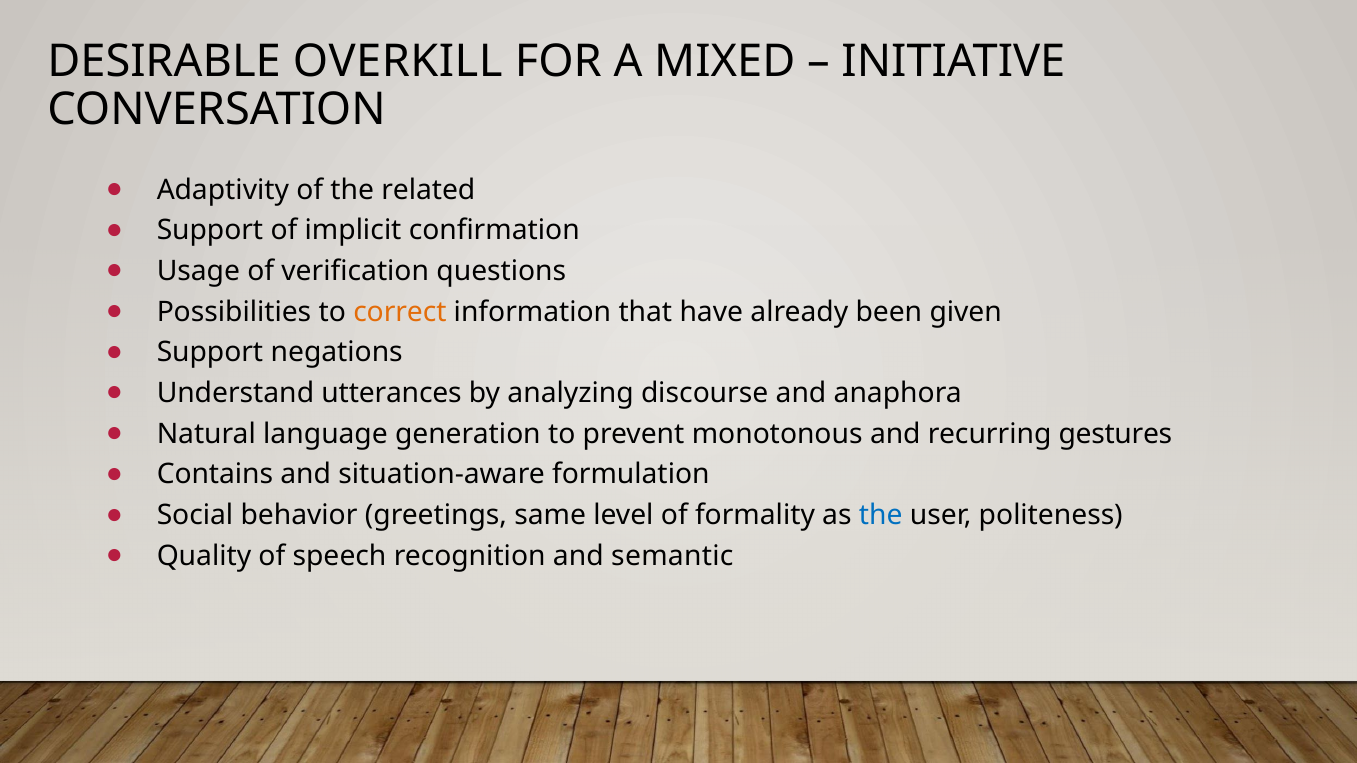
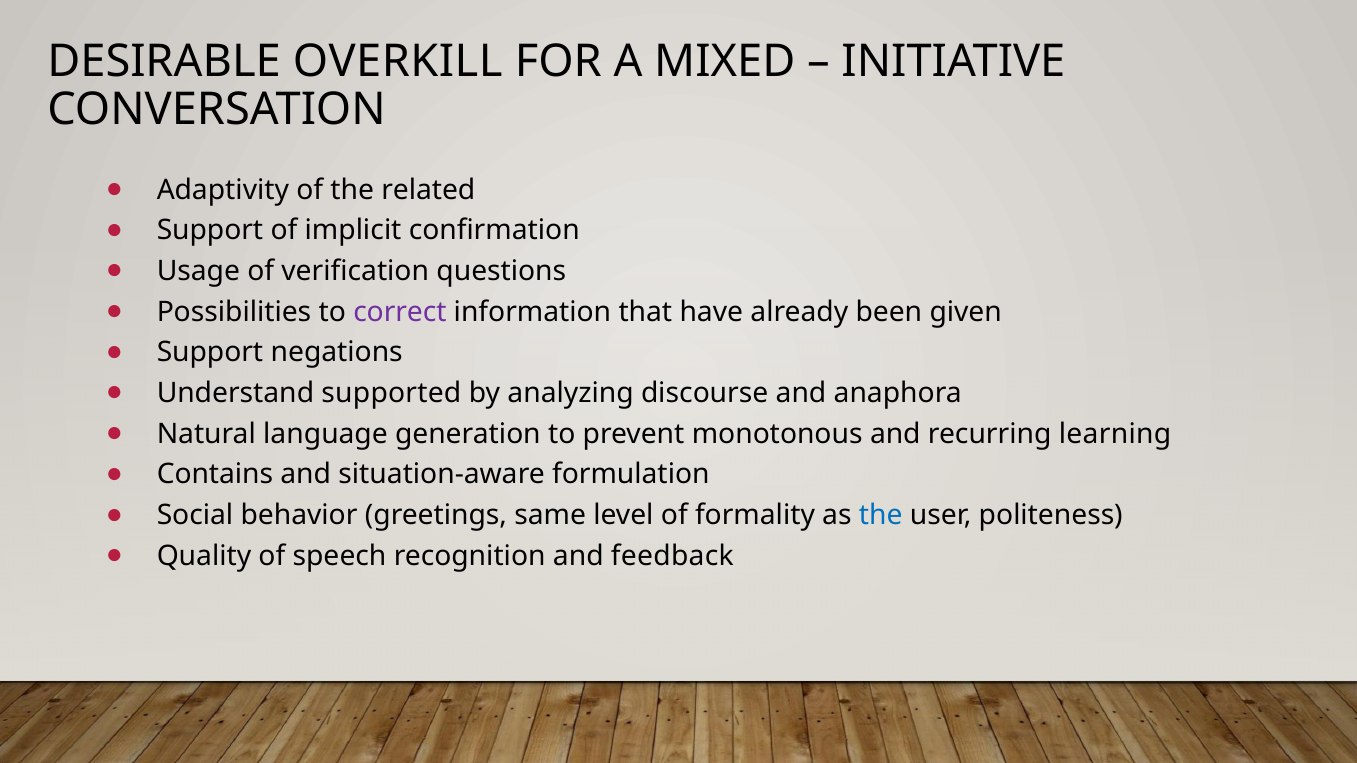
correct colour: orange -> purple (400, 312)
utterances: utterances -> supported (391, 393)
gestures: gestures -> learning (1115, 434)
semantic: semantic -> feedback (672, 556)
